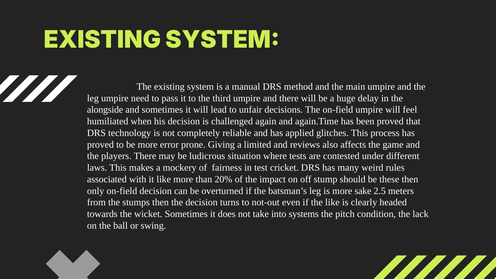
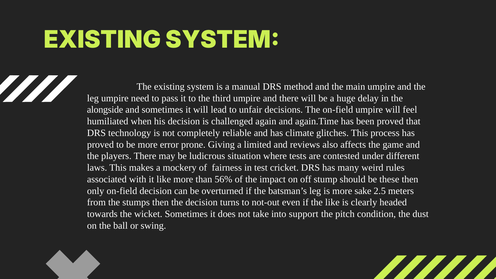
applied: applied -> climate (300, 133)
20%: 20% -> 56% (223, 179)
systems: systems -> support (304, 214)
lack: lack -> dust (421, 214)
